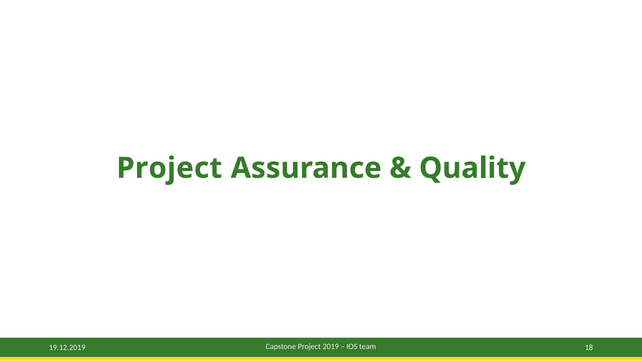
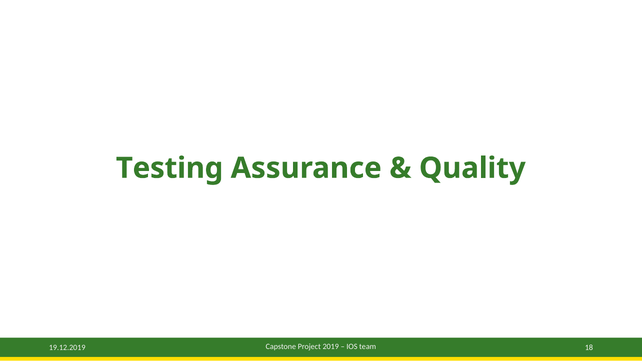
Project: Project -> Testing (170, 168)
